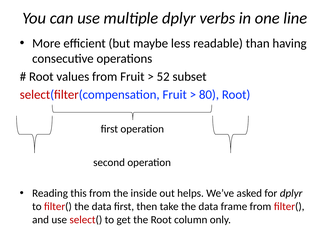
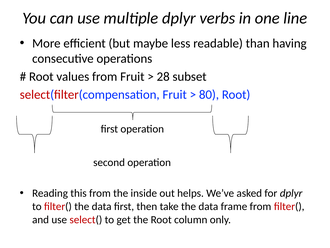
52: 52 -> 28 (163, 77)
